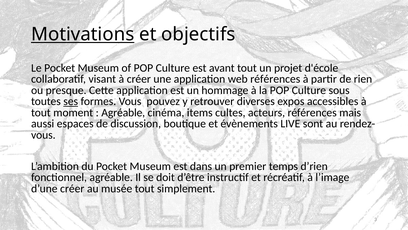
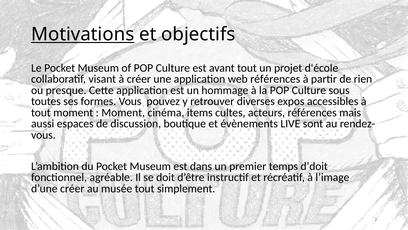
ses underline: present -> none (71, 101)
Agréable: Agréable -> Moment (123, 112)
d’rien: d’rien -> d’doit (314, 166)
